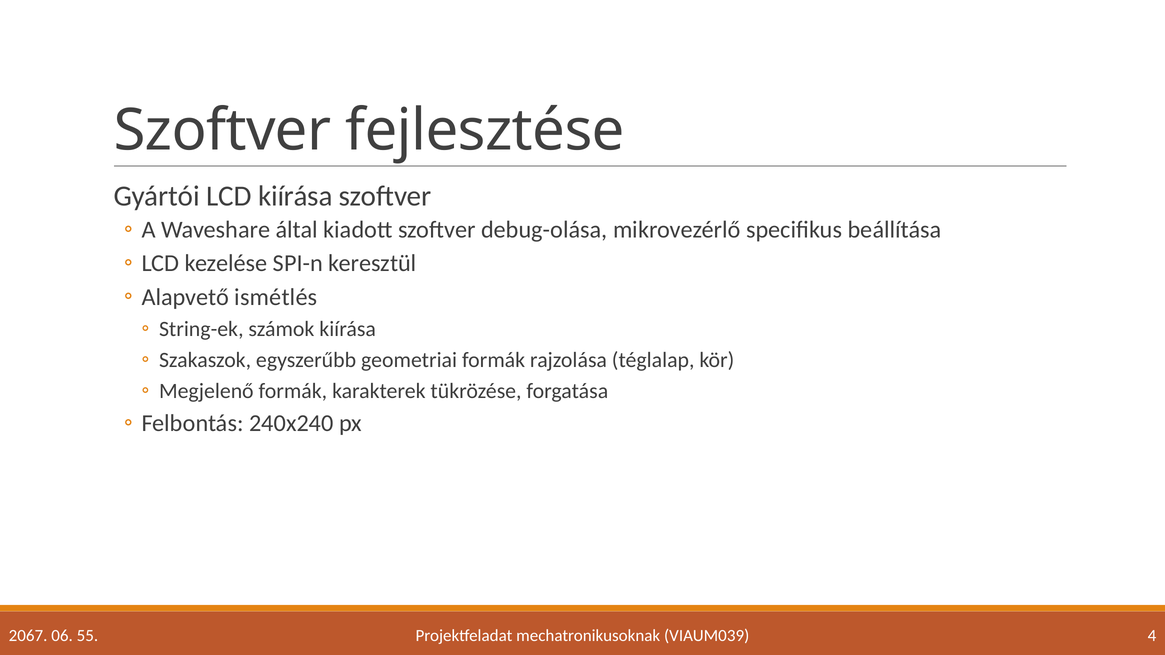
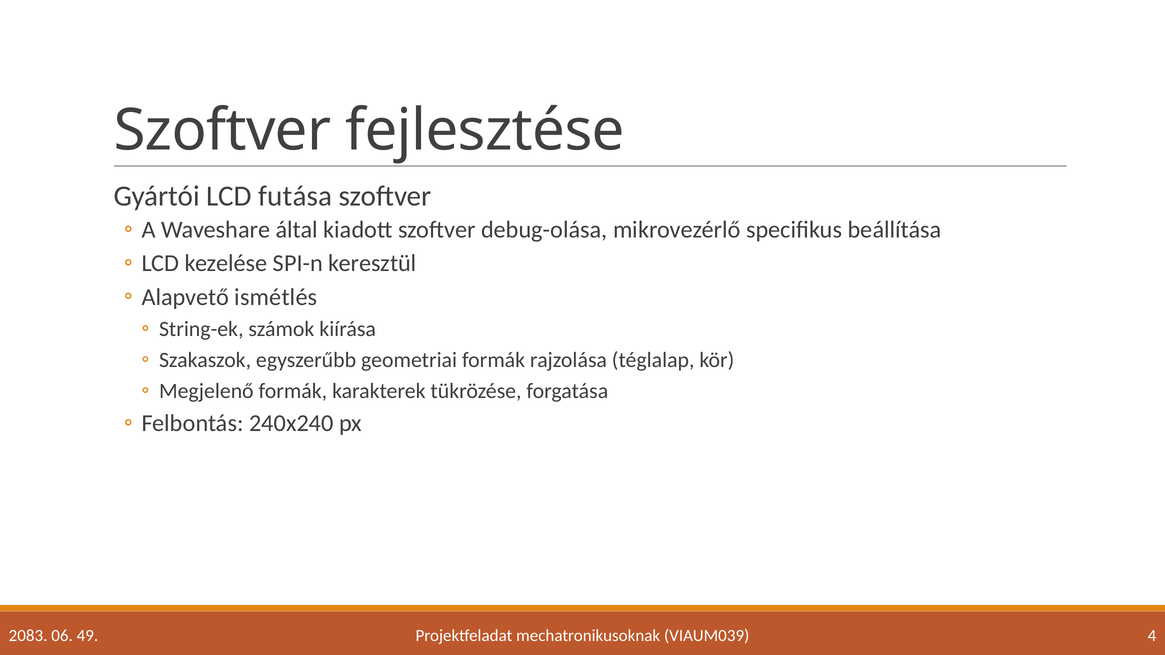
LCD kiírása: kiírása -> futása (295, 196)
2067: 2067 -> 2083 (28, 636)
55: 55 -> 49 (87, 636)
